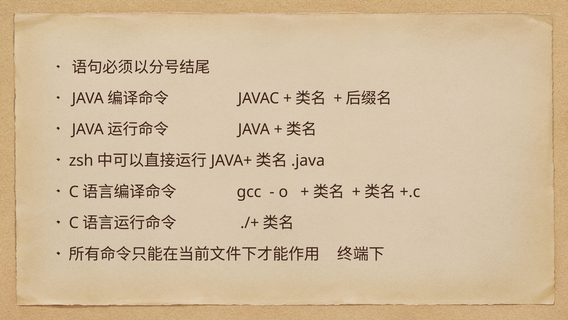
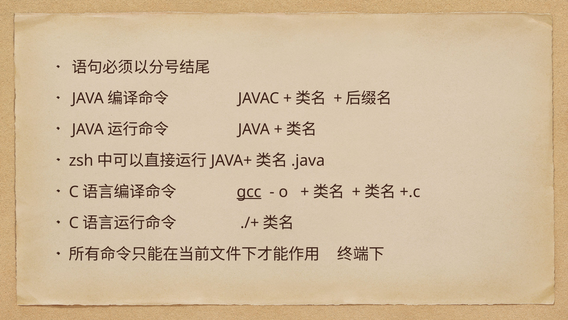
gcc underline: none -> present (249, 192)
